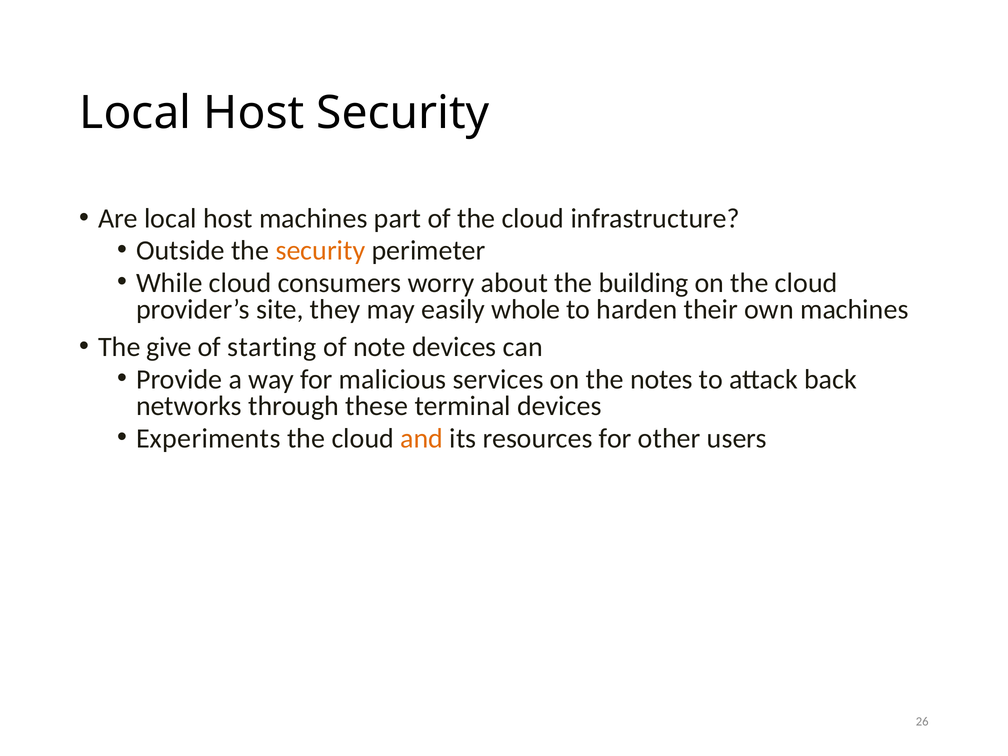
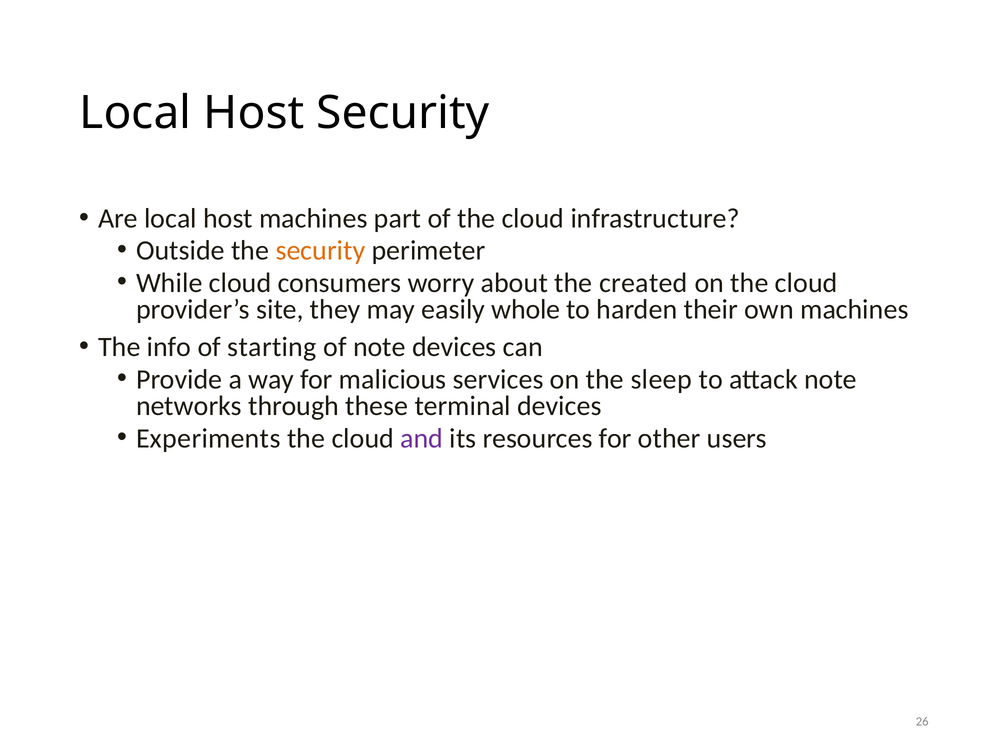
building: building -> created (643, 283)
give: give -> info (169, 347)
notes: notes -> sleep (661, 379)
attack back: back -> note (831, 379)
and colour: orange -> purple (422, 438)
